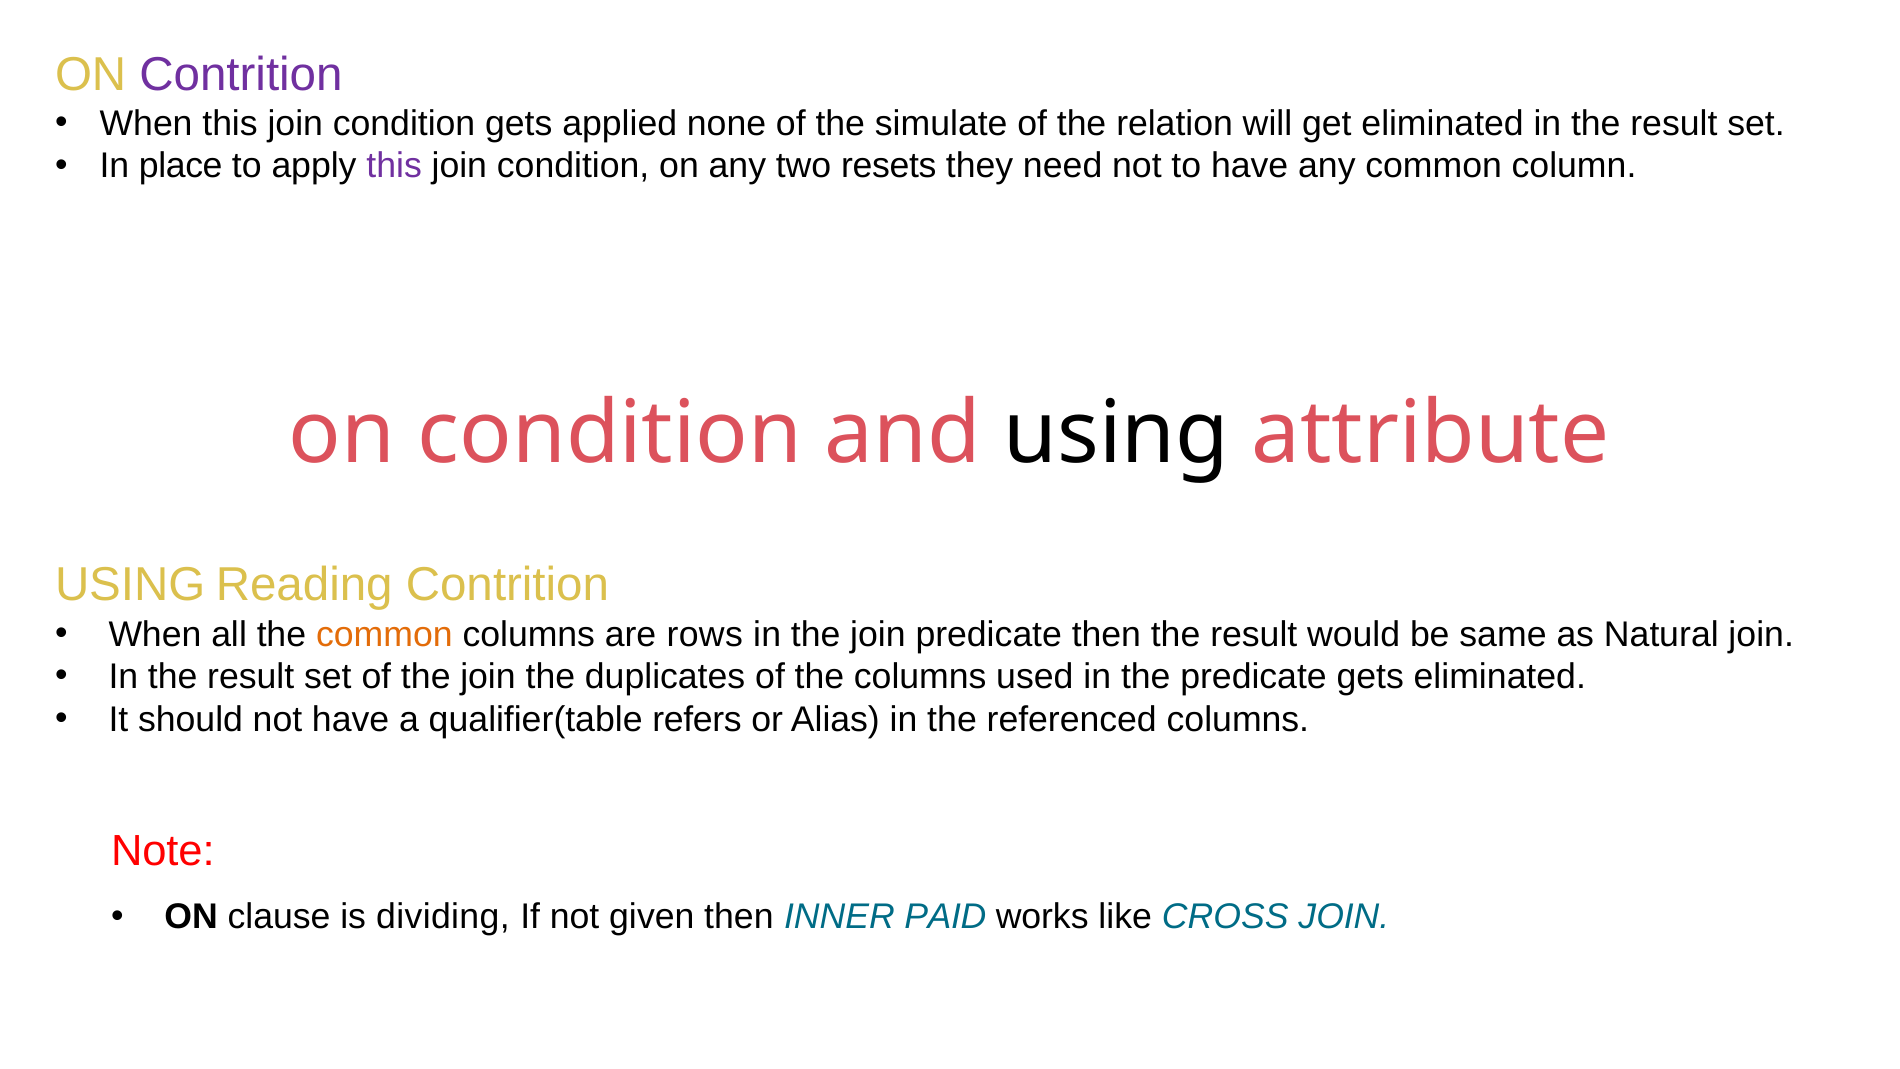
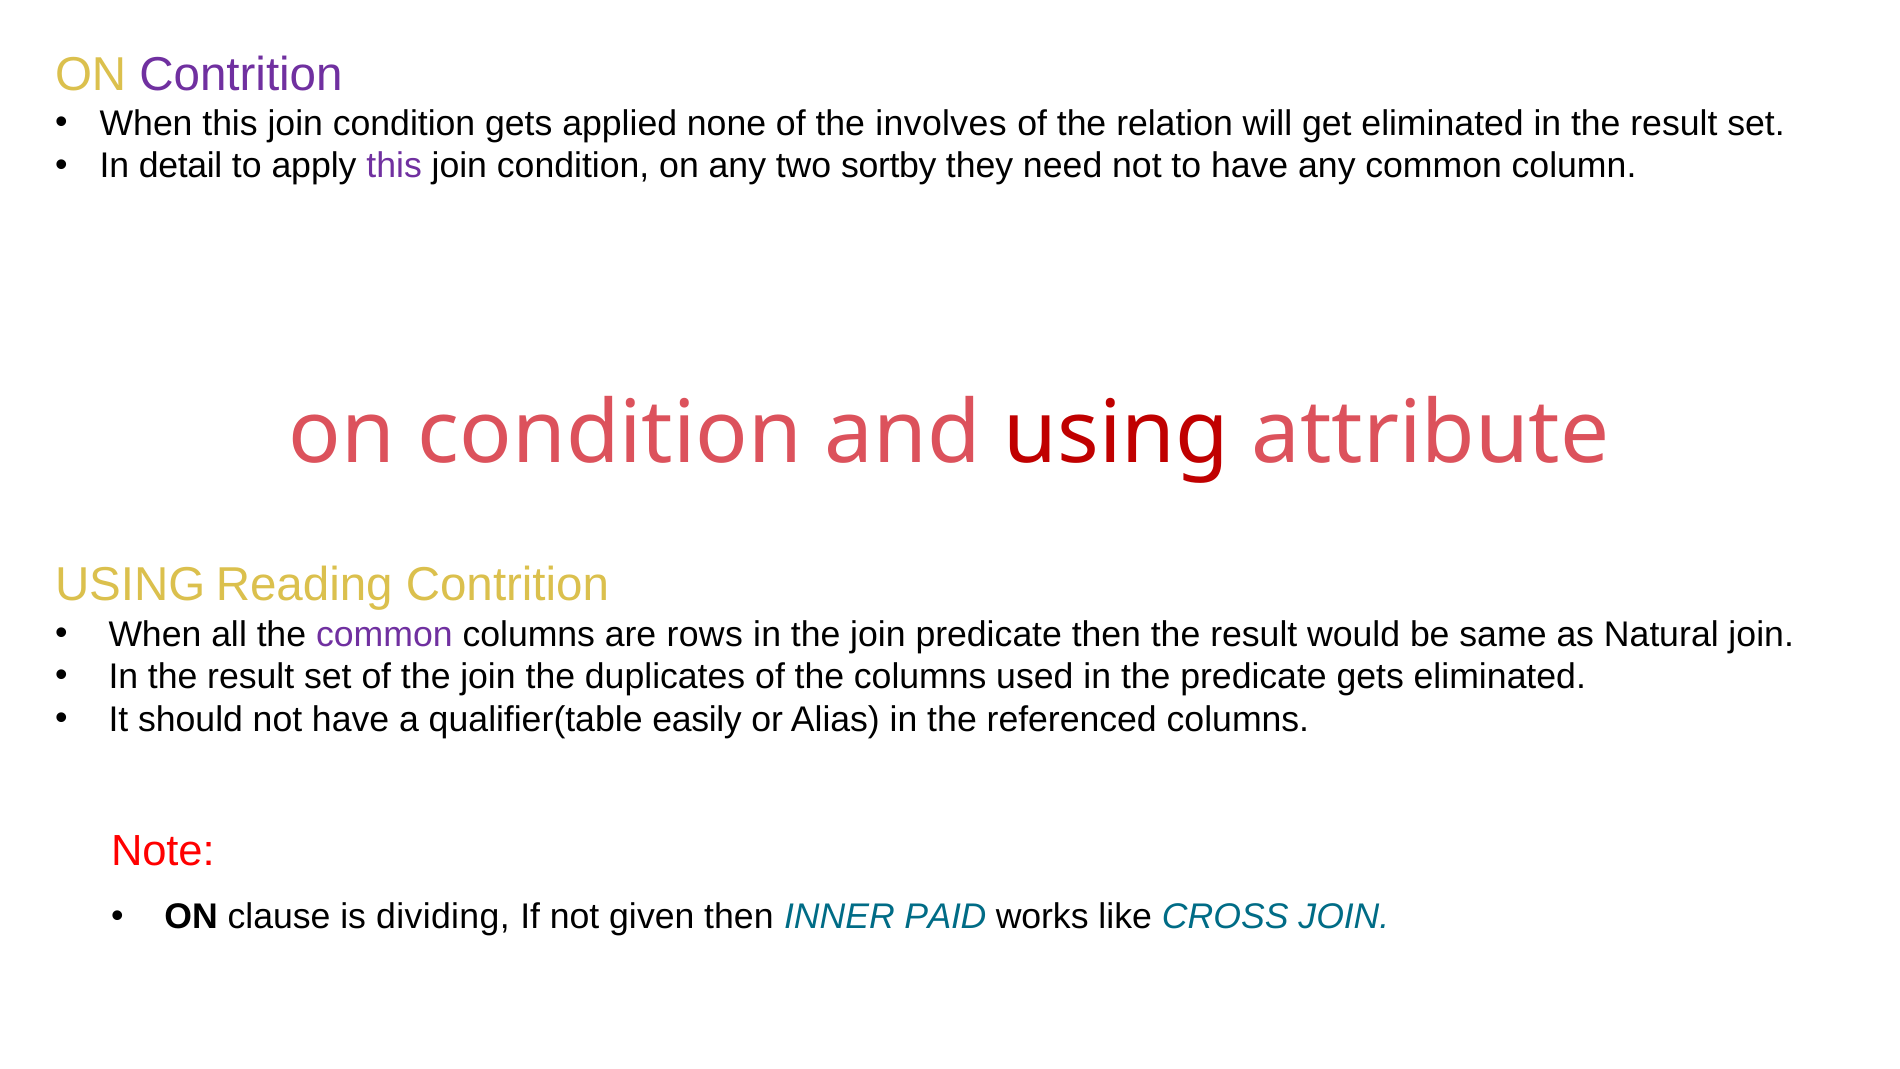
simulate: simulate -> involves (941, 123)
place: place -> detail (181, 166)
resets: resets -> sortby (889, 166)
using colour: black -> red (1116, 433)
common colour: orange -> purple (384, 634)
refers: refers -> easily (697, 720)
